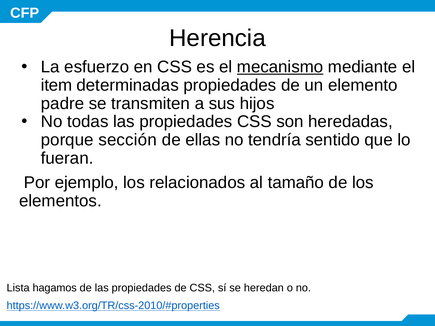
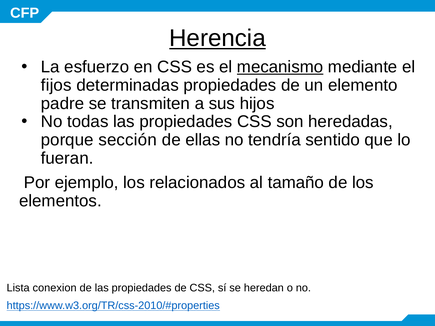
Herencia underline: none -> present (217, 38)
item: item -> fijos (56, 85)
hagamos: hagamos -> conexion (55, 288)
